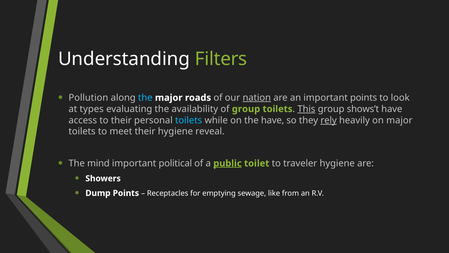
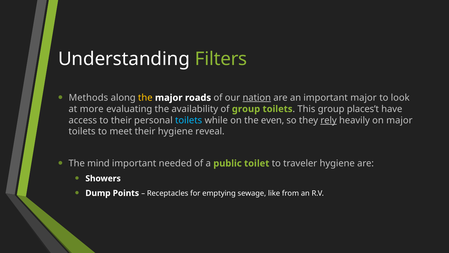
Pollution: Pollution -> Methods (88, 98)
the colour: light blue -> yellow (145, 98)
important points: points -> major (364, 98)
types: types -> more (92, 109)
This underline: present -> none (306, 109)
shows’t: shows’t -> places’t (363, 109)
the have: have -> even (273, 120)
political: political -> needed (175, 163)
public underline: present -> none (228, 163)
